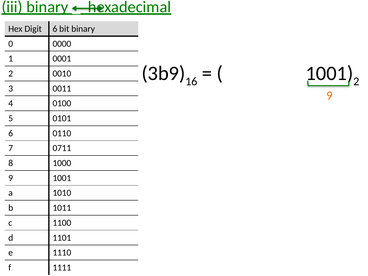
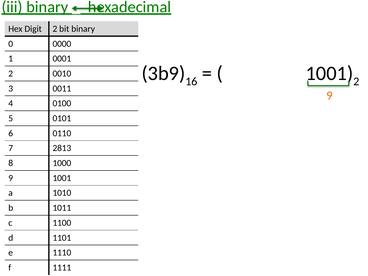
Digit 6: 6 -> 2 (55, 29)
0711: 0711 -> 2813 (62, 148)
